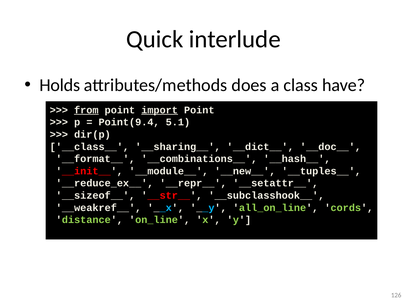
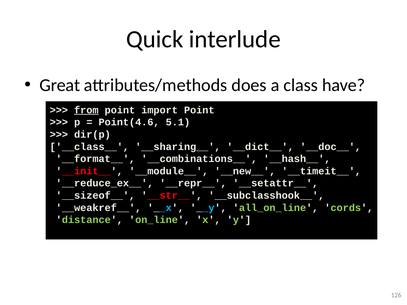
Holds: Holds -> Great (60, 85)
import underline: present -> none (160, 110)
Point(9.4: Point(9.4 -> Point(4.6 (129, 122)
__tuples__: __tuples__ -> __timeit__ (321, 171)
